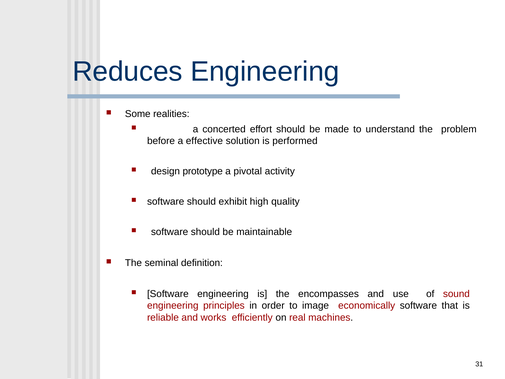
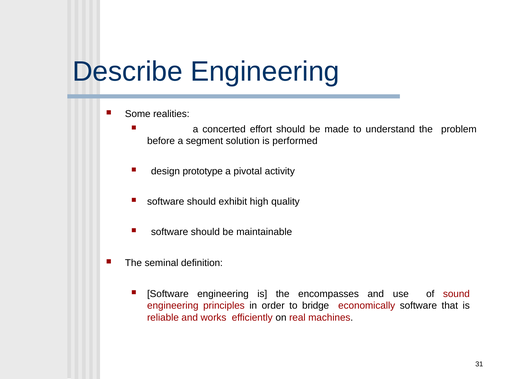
Reduces: Reduces -> Describe (128, 72)
effective: effective -> segment (204, 141)
image: image -> bridge (316, 306)
